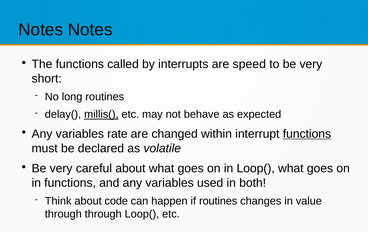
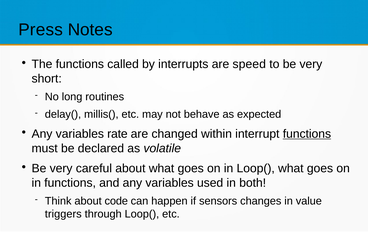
Notes: Notes -> Press (41, 30)
millis( underline: present -> none (101, 114)
if routines: routines -> sensors (218, 201)
through: through -> triggers (63, 214)
